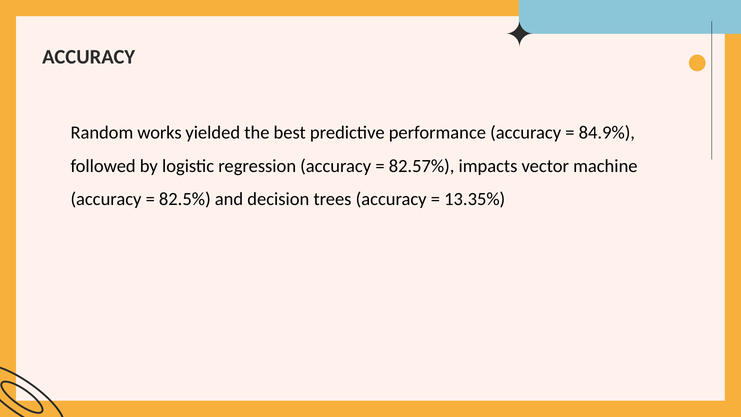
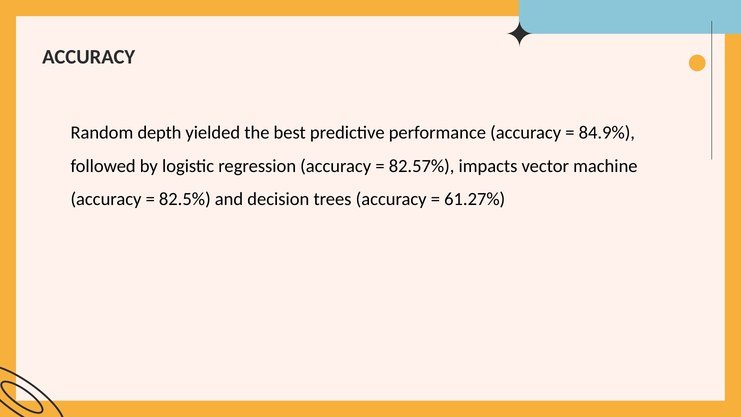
works: works -> depth (159, 133)
13.35%: 13.35% -> 61.27% (475, 199)
